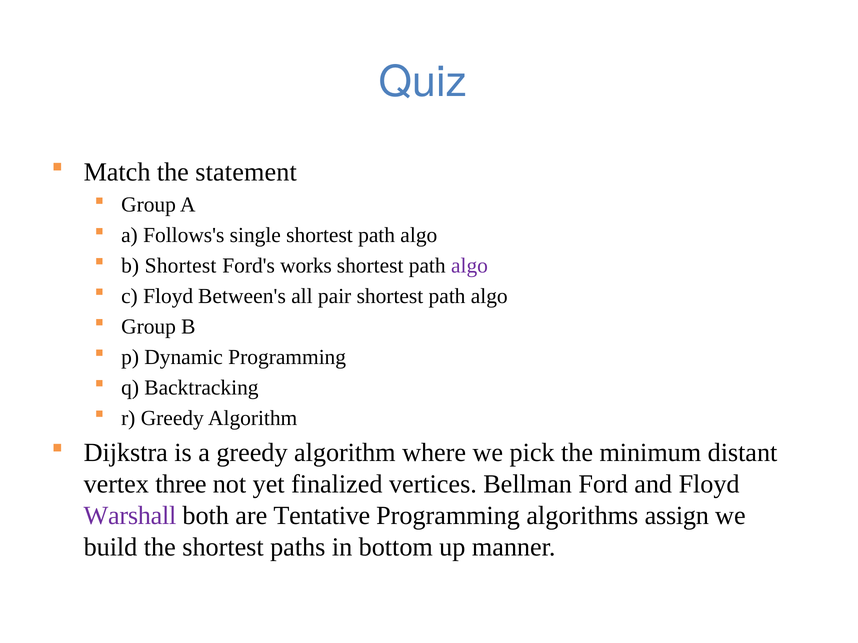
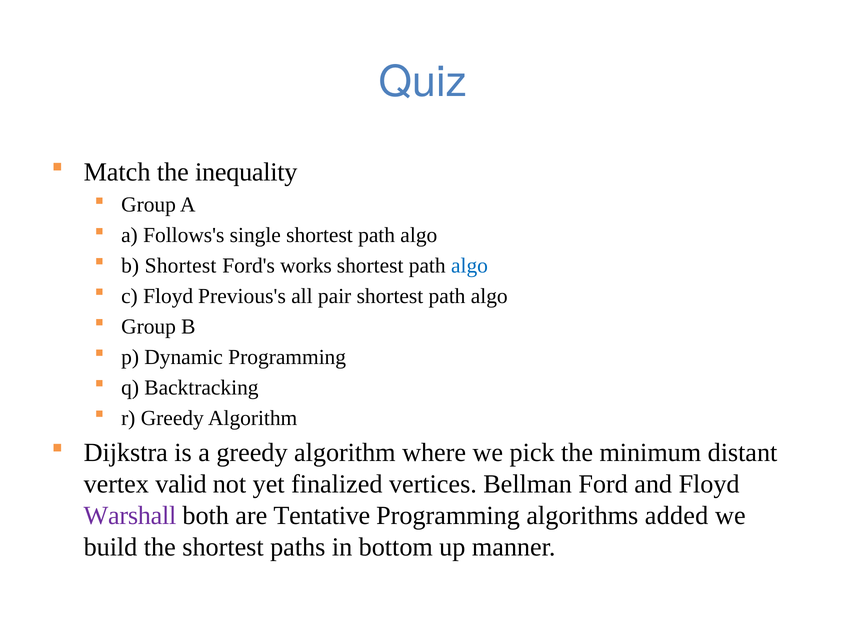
statement: statement -> inequality (246, 172)
algo colour: purple -> blue (470, 266)
Between's: Between's -> Previous's (242, 297)
three: three -> valid (181, 485)
assign: assign -> added (677, 516)
